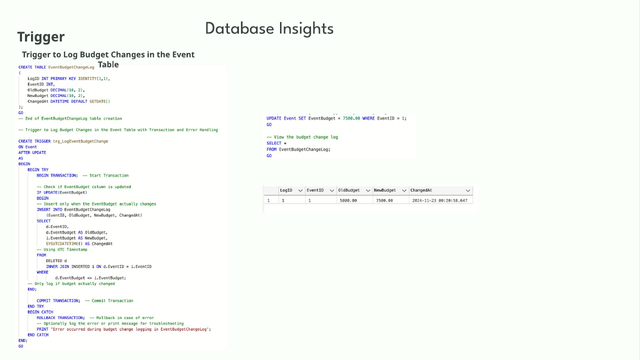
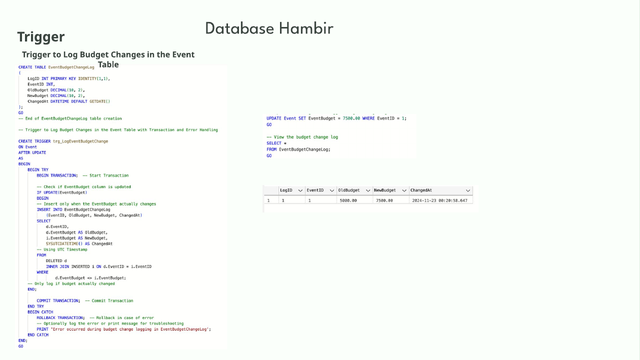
Insights: Insights -> Hambir (306, 28)
